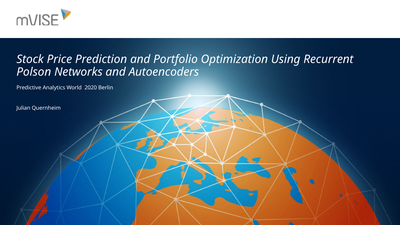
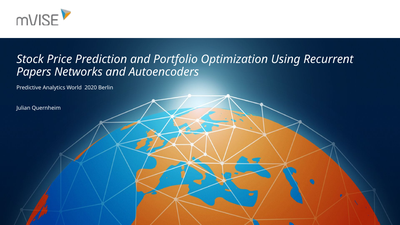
Polson: Polson -> Papers (34, 72)
